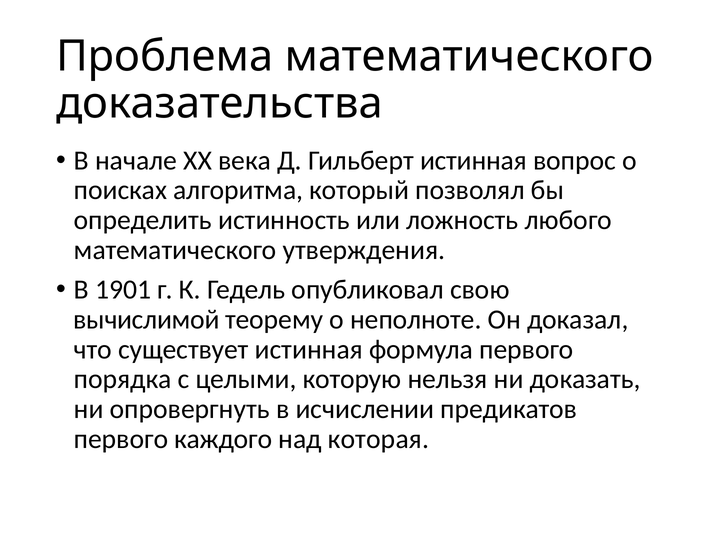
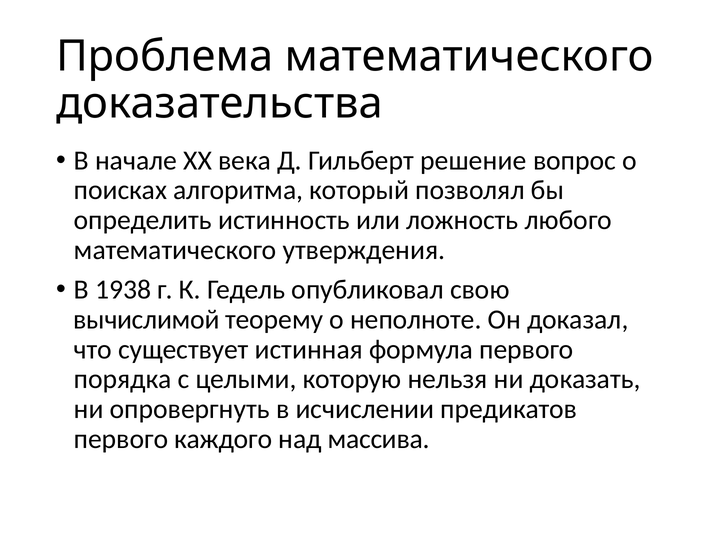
Гильберт истинная: истинная -> решение (473, 160)
1901: 1901 -> 1938 (123, 290)
которая: которая -> массива (379, 439)
